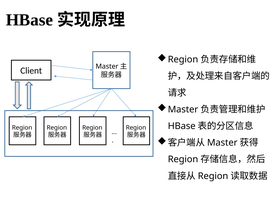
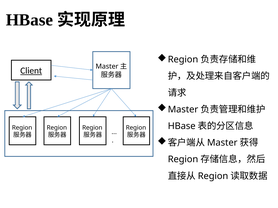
Client underline: none -> present (31, 71)
